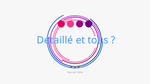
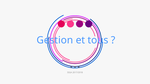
Détaillé: Détaillé -> Gestion (55, 40)
